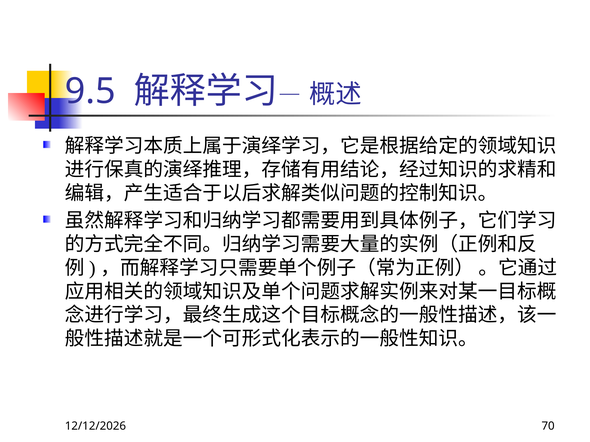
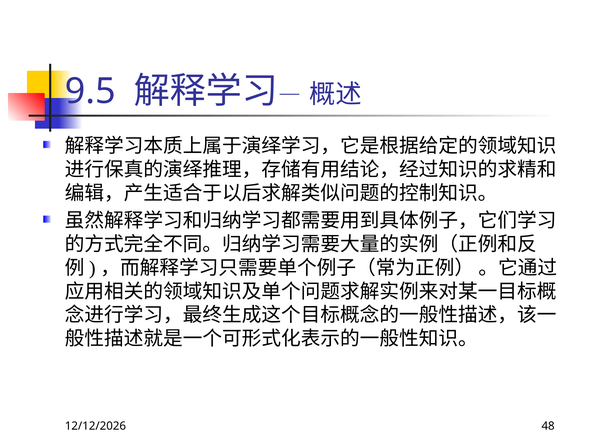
70: 70 -> 48 (548, 427)
